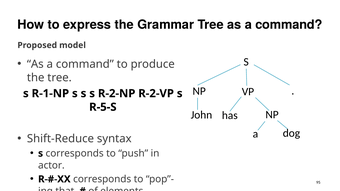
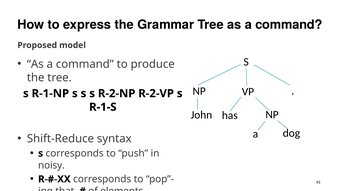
R-5-S: R-5-S -> R-1-S (103, 107)
actor: actor -> noisy (51, 165)
